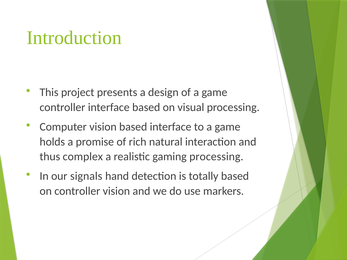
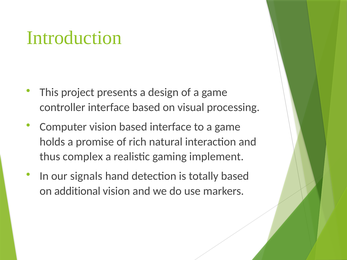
gaming processing: processing -> implement (216, 157)
on controller: controller -> additional (77, 191)
